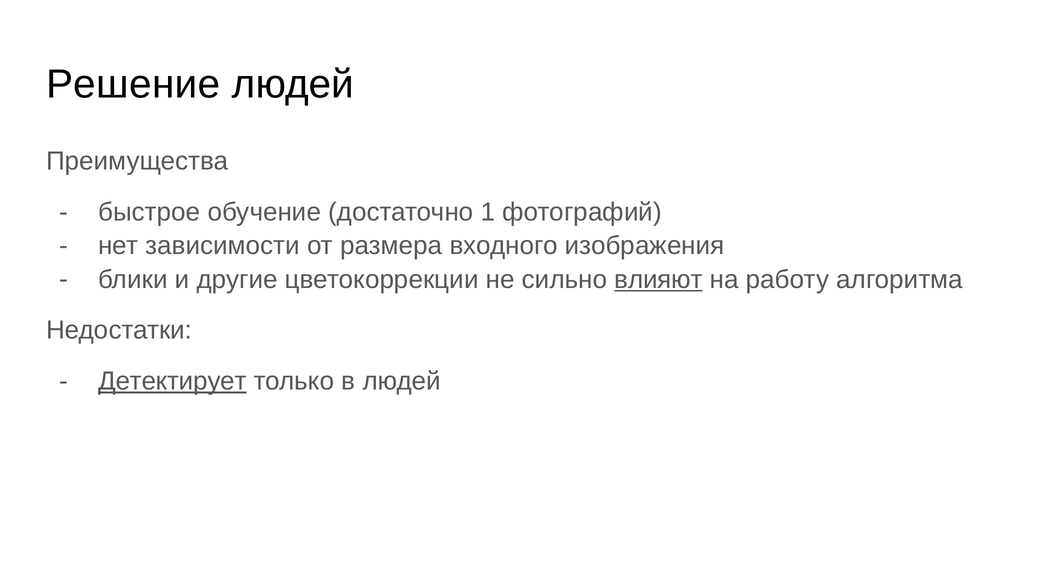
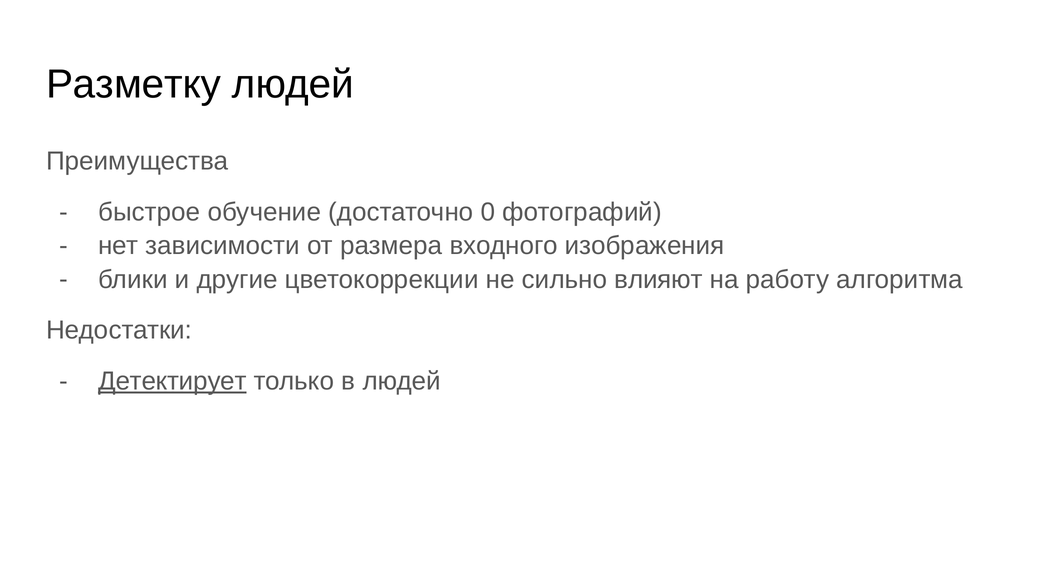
Решение: Решение -> Разметку (133, 85)
1: 1 -> 0 (488, 212)
влияют underline: present -> none (659, 280)
